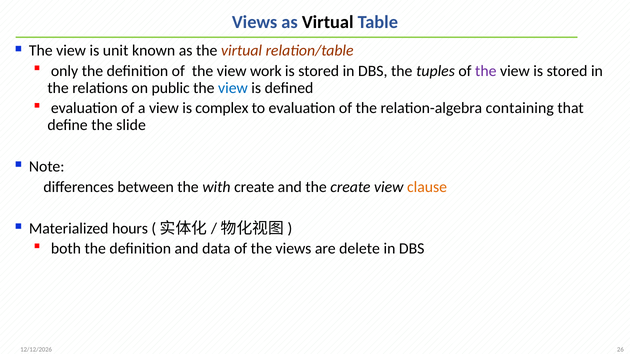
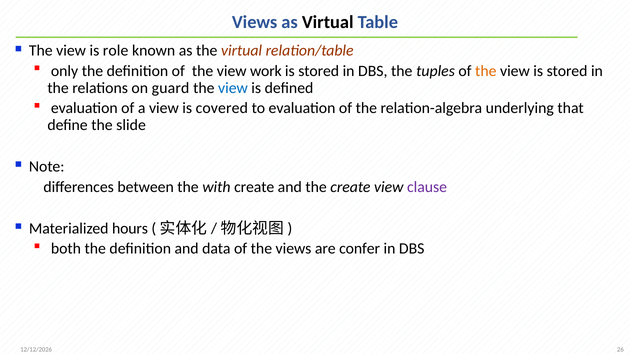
unit: unit -> role (116, 51)
the colour: purple -> orange (486, 71)
public: public -> guard (171, 88)
complex: complex -> covered (222, 108)
containing: containing -> underlying (520, 108)
clause colour: orange -> purple (427, 187)
delete: delete -> confer (360, 249)
